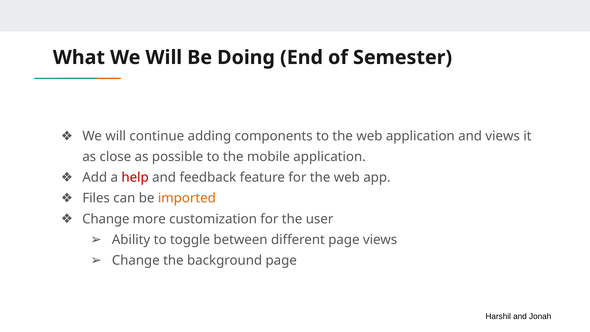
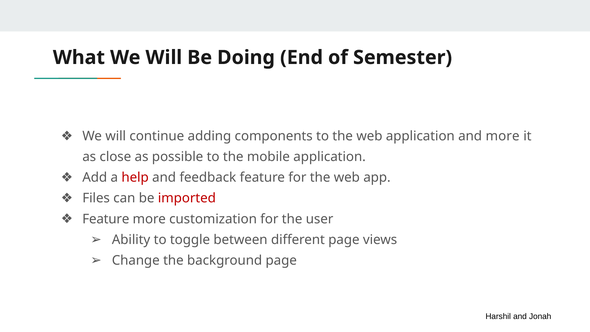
and views: views -> more (503, 136)
imported colour: orange -> red (187, 198)
Change: Change -> Feature (106, 219)
